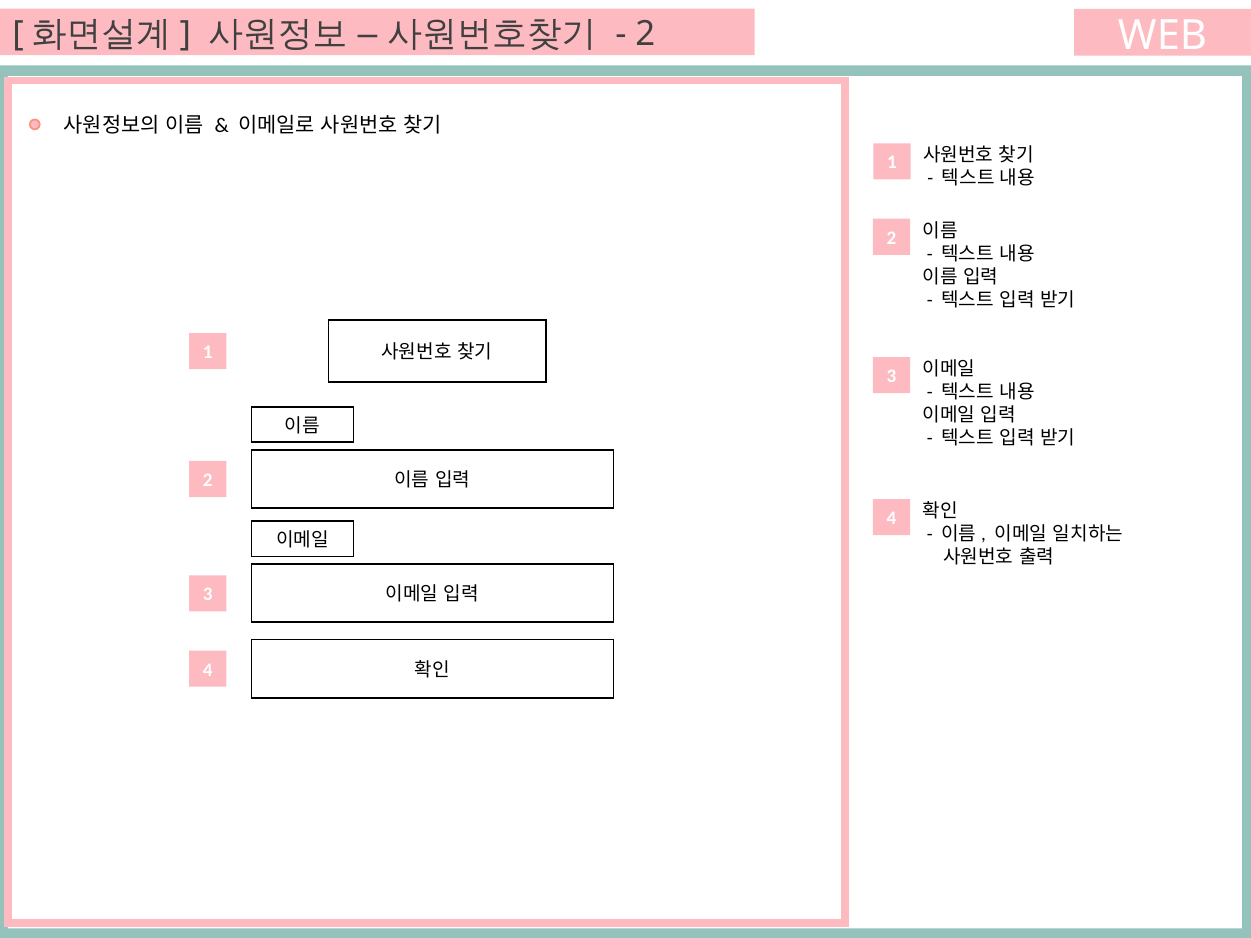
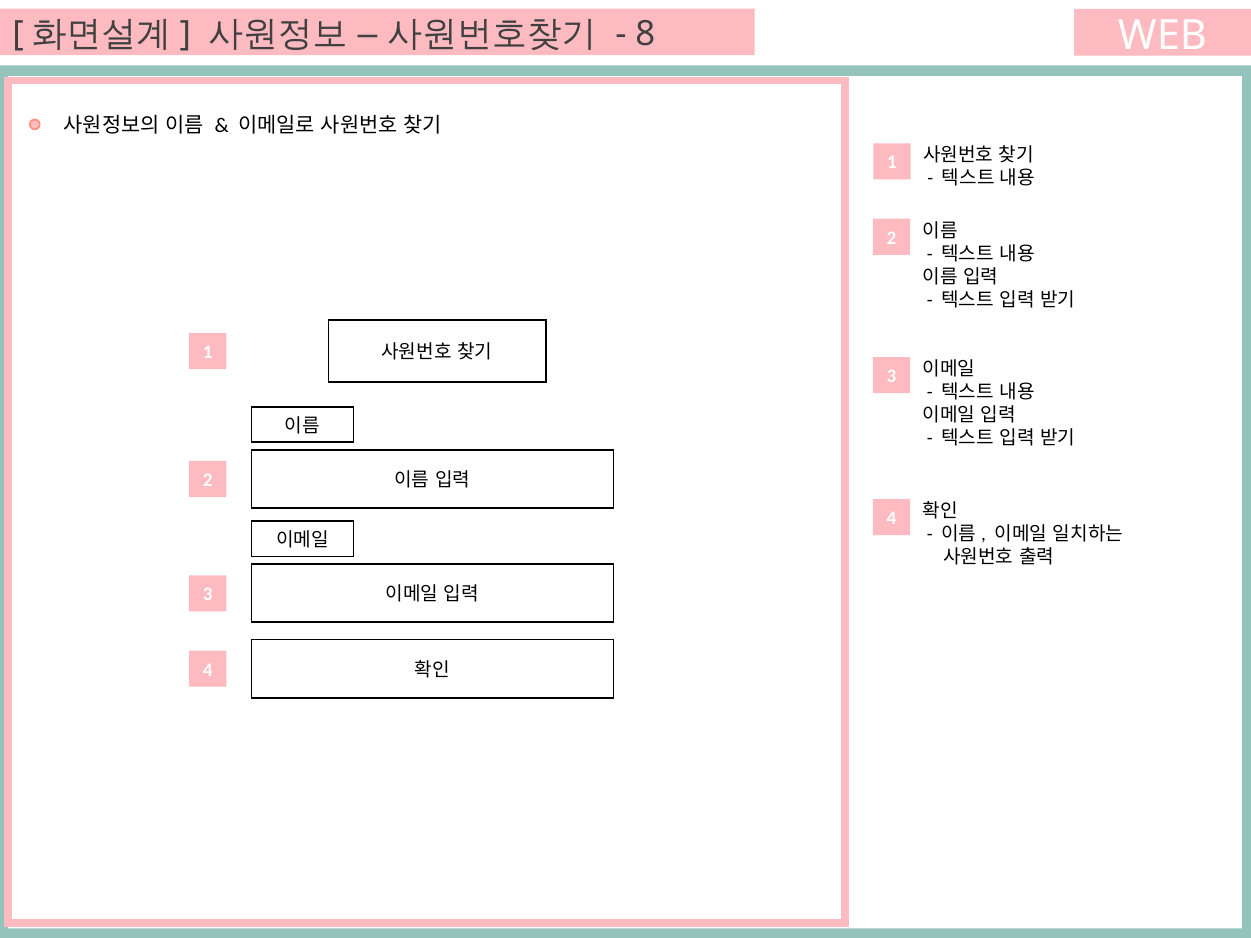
2: 2 -> 8 (645, 34)
